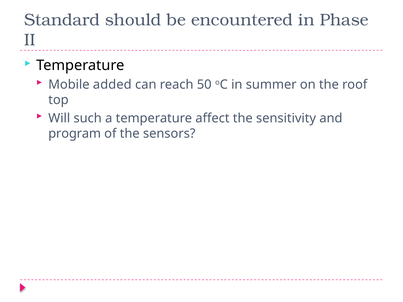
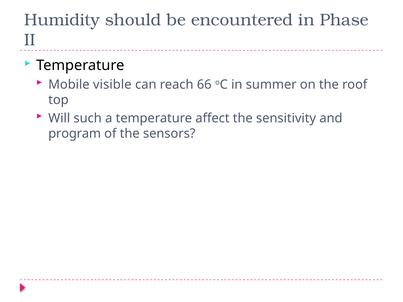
Standard: Standard -> Humidity (62, 20)
added: added -> visible (112, 85)
50: 50 -> 66 (204, 85)
